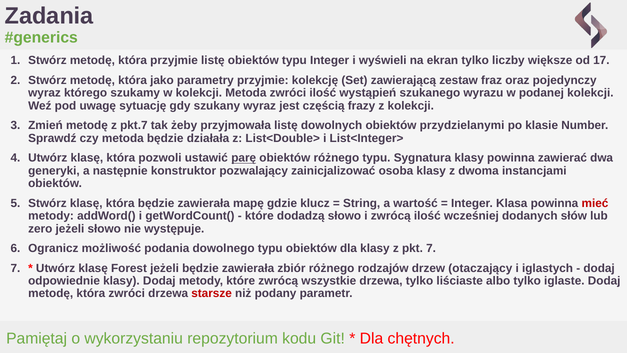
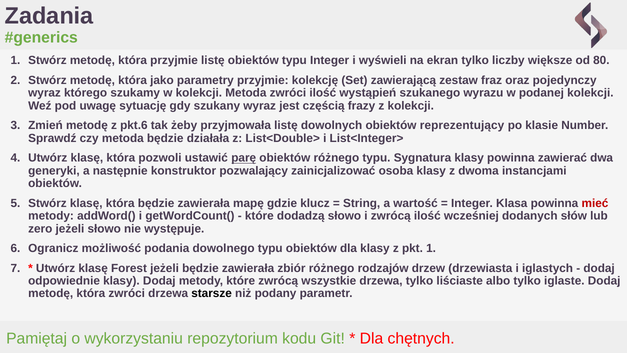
17: 17 -> 80 (601, 61)
pkt.7: pkt.7 -> pkt.6 (134, 125)
przydzielanymi: przydzielanymi -> reprezentujący (462, 125)
pkt 7: 7 -> 1 (431, 248)
otaczający: otaczający -> drzewiasta (480, 268)
starsze colour: red -> black (212, 293)
